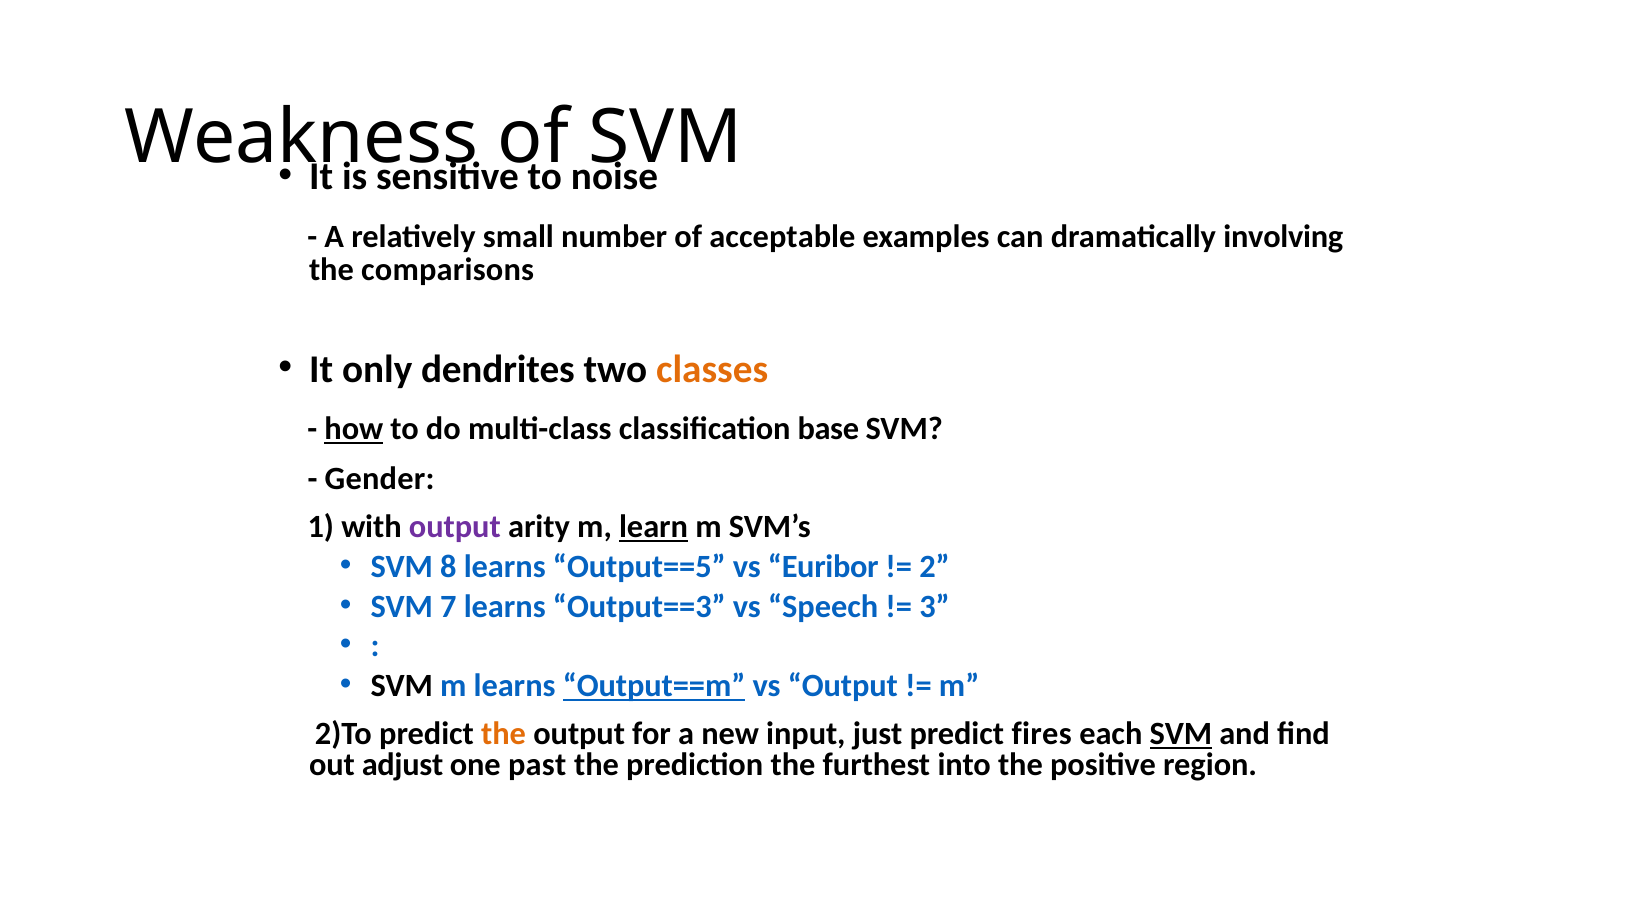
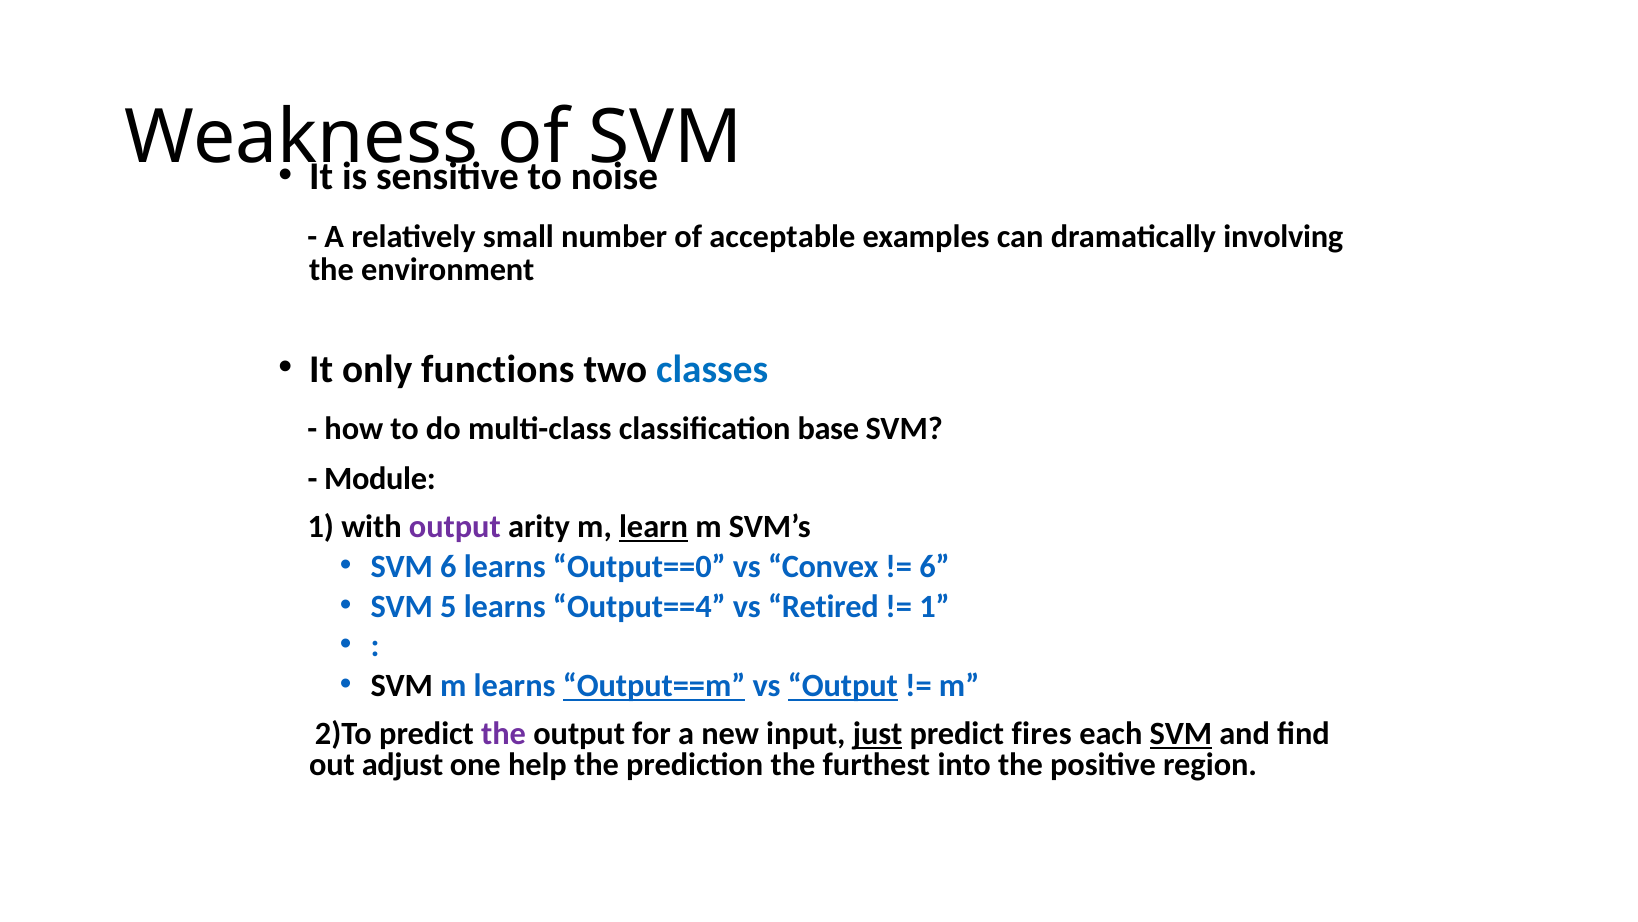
comparisons: comparisons -> environment (448, 270)
dendrites: dendrites -> functions (498, 369)
classes colour: orange -> blue (712, 369)
how underline: present -> none (354, 428)
Gender: Gender -> Module (380, 479)
SVM 8: 8 -> 6 (448, 566)
Output==5: Output==5 -> Output==0 (639, 566)
Euribor: Euribor -> Convex (823, 566)
2: 2 -> 6 (935, 566)
7: 7 -> 5 (448, 606)
Output==3: Output==3 -> Output==4 (639, 606)
Speech: Speech -> Retired (823, 606)
3: 3 -> 1 (935, 606)
Output underline: none -> present (843, 685)
the colour: orange -> purple (504, 733)
just underline: none -> present (878, 733)
past: past -> help (537, 764)
